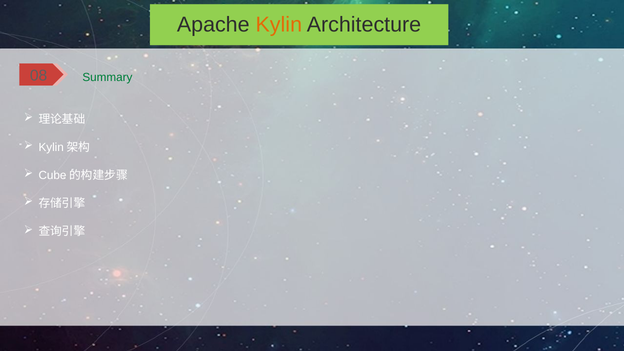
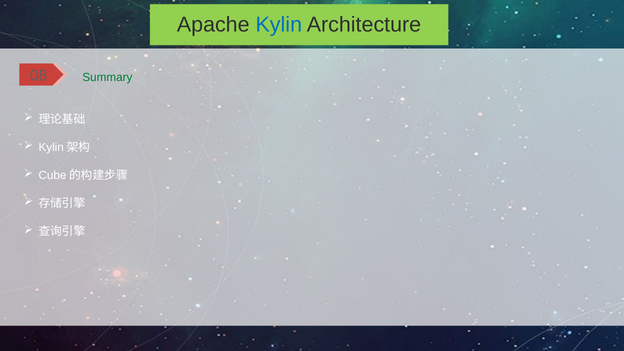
Kylin colour: orange -> blue (279, 25)
